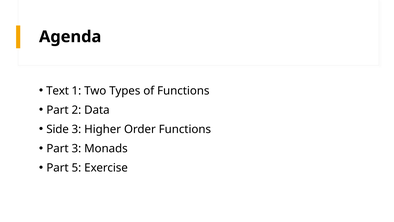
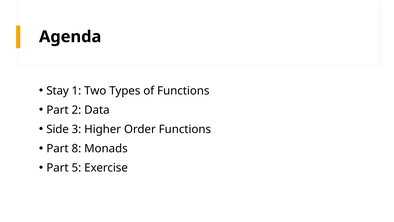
Text: Text -> Stay (58, 91)
Part 3: 3 -> 8 (76, 148)
